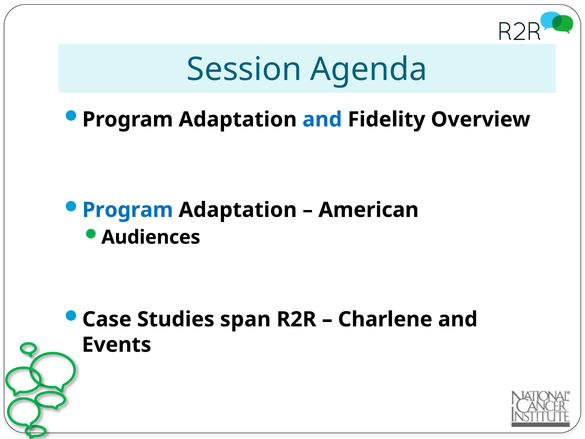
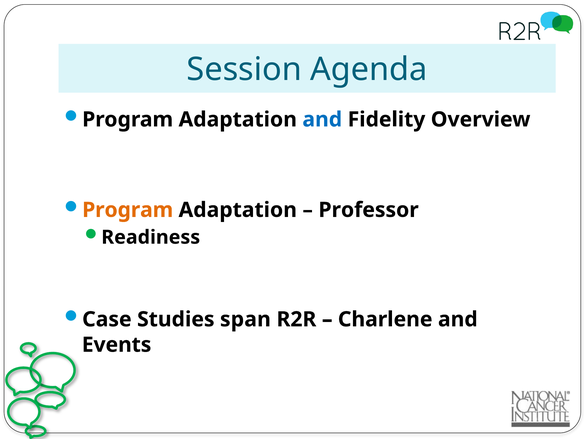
Program colour: blue -> orange (128, 210)
American: American -> Professor (369, 210)
Audiences: Audiences -> Readiness (151, 237)
